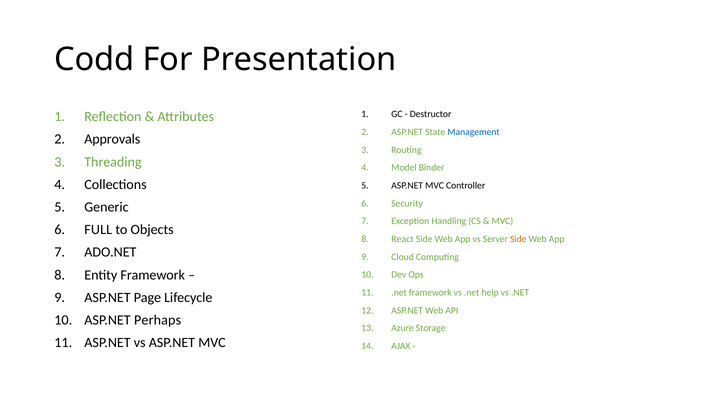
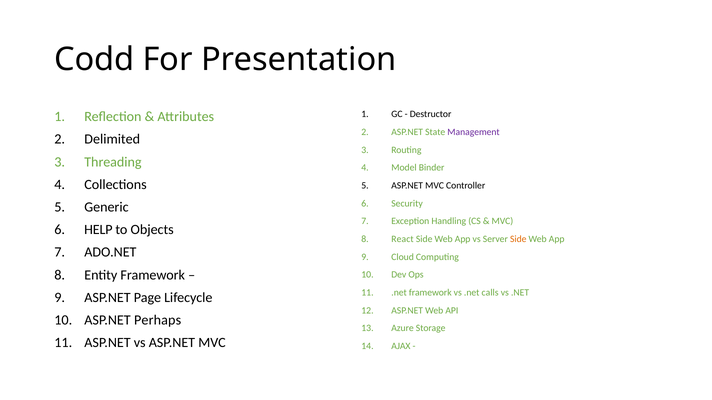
Management colour: blue -> purple (474, 132)
Approvals: Approvals -> Delimited (112, 139)
FULL: FULL -> HELP (98, 230)
help: help -> calls (490, 293)
